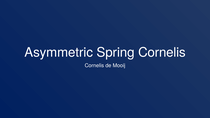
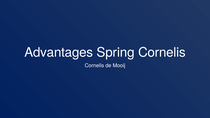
Asymmetric: Asymmetric -> Advantages (59, 52)
